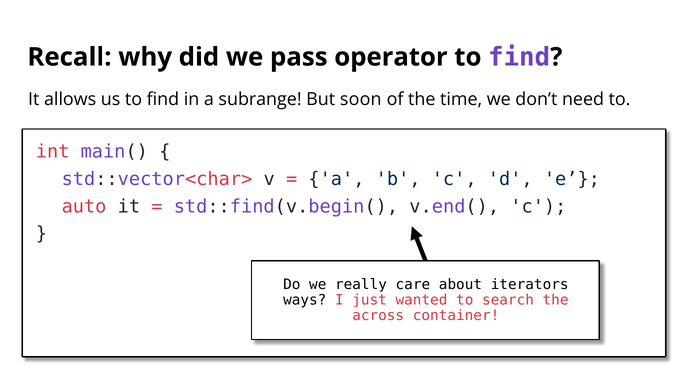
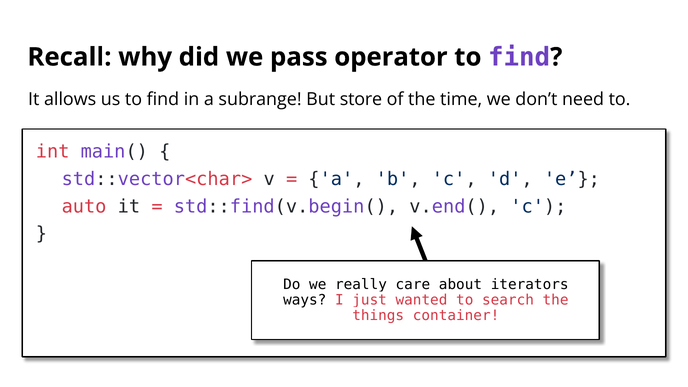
soon: soon -> store (361, 99)
across: across -> things (378, 315)
